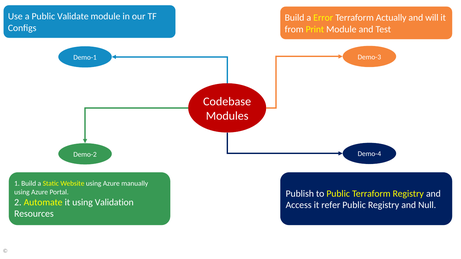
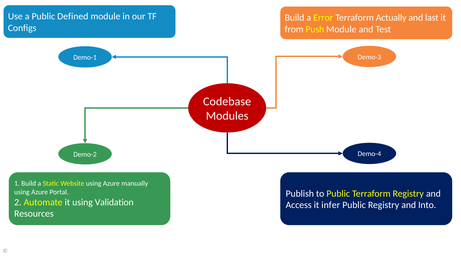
Validate: Validate -> Defined (73, 16)
will: will -> last (432, 18)
Print: Print -> Push (315, 29)
refer: refer -> infer (331, 205)
Null: Null -> Into (427, 205)
